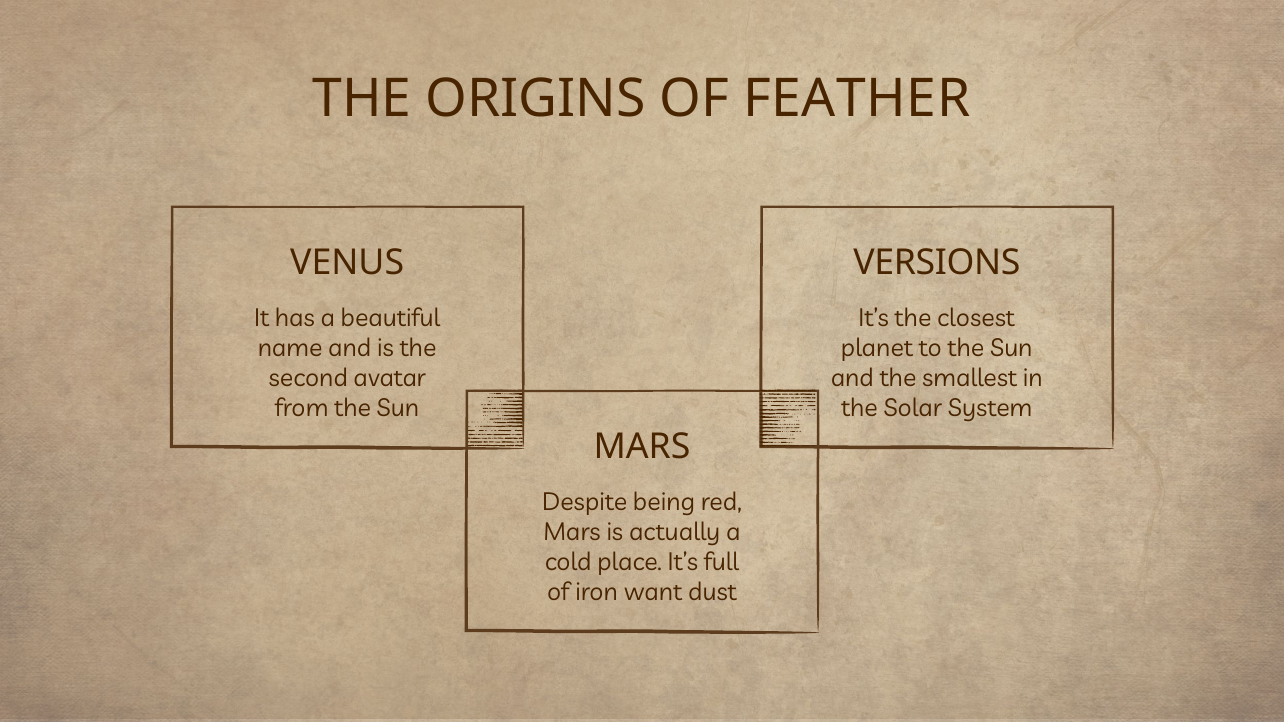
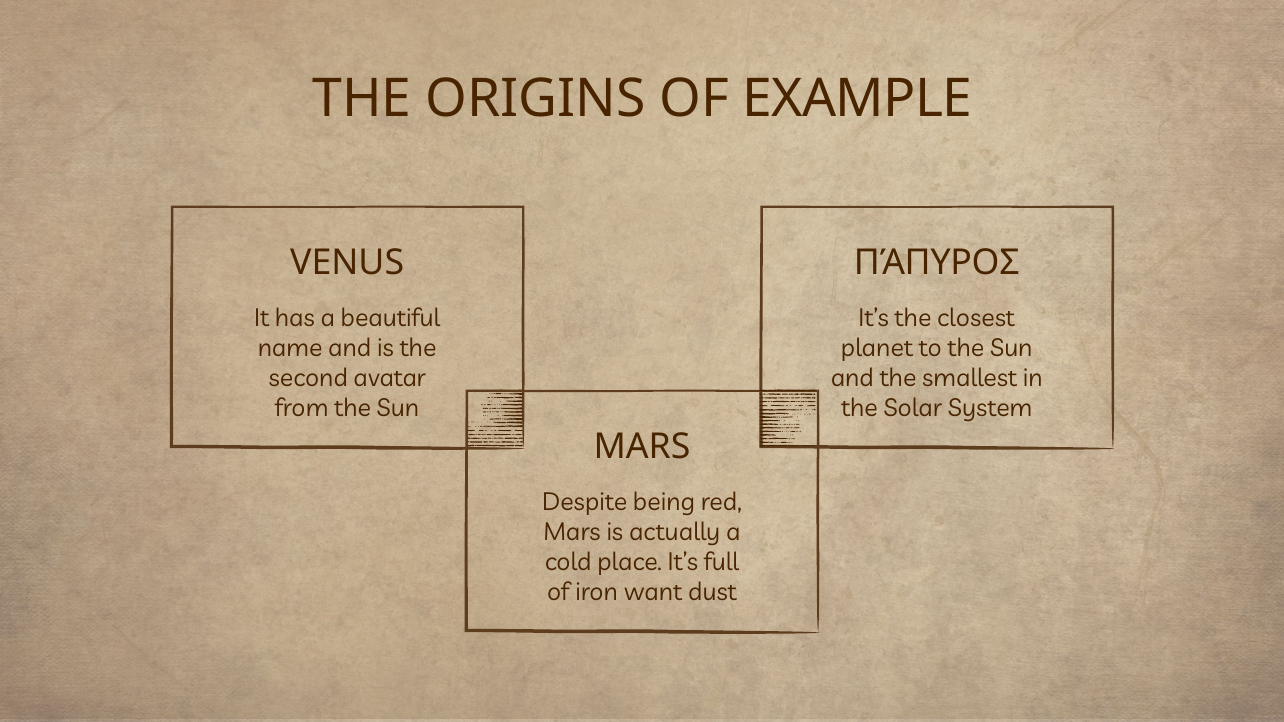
FEATHER: FEATHER -> EXAMPLE (857, 99)
VERSIONS: VERSIONS -> ΠΆΠΥΡΟΣ (937, 262)
